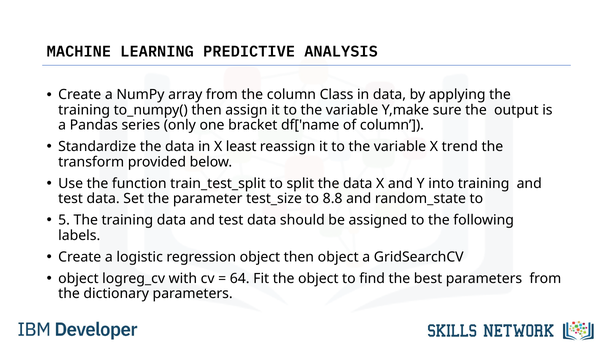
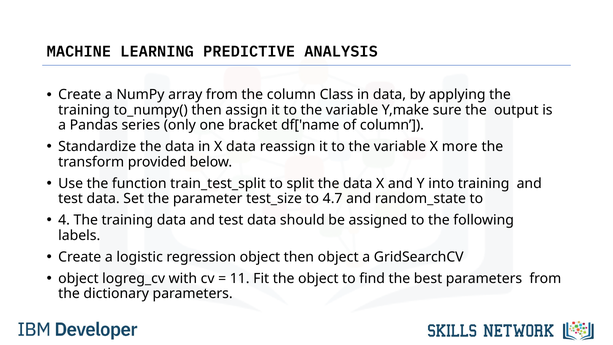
X least: least -> data (241, 147)
trend: trend -> more (460, 147)
8.8: 8.8 -> 4.7 (333, 199)
5: 5 -> 4 (64, 220)
64: 64 -> 11 (240, 278)
